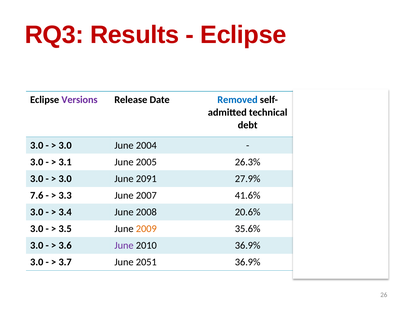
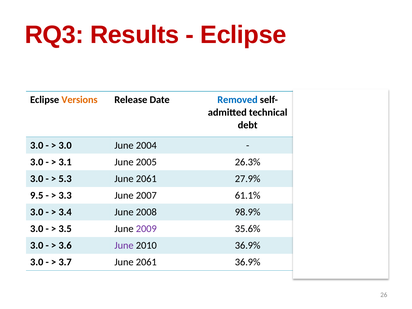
Versions colour: purple -> orange (79, 100)
3.0: 3.0 -> 5.3 (65, 179)
2091: 2091 -> 2061 (146, 179)
7.6: 7.6 -> 9.5 (37, 195)
41.6%: 41.6% -> 61.1% (248, 195)
20.6%: 20.6% -> 98.9% (248, 212)
2009 colour: orange -> purple (146, 229)
3.7 June 2051: 2051 -> 2061 (146, 262)
